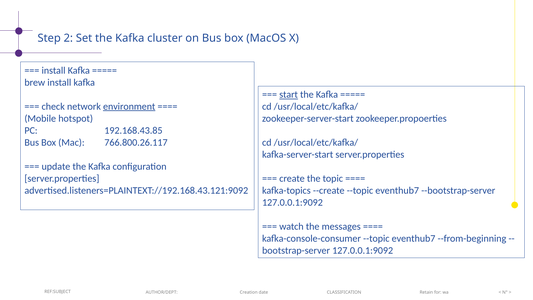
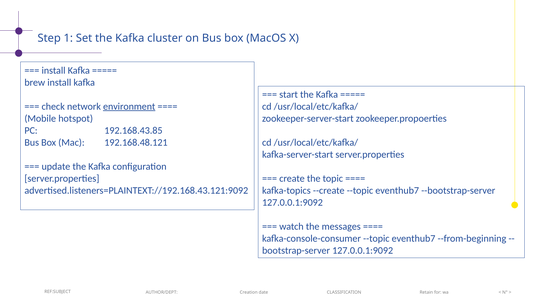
2: 2 -> 1 (68, 38)
start underline: present -> none (289, 95)
766.800.26.117: 766.800.26.117 -> 192.168.48.121 (136, 142)
